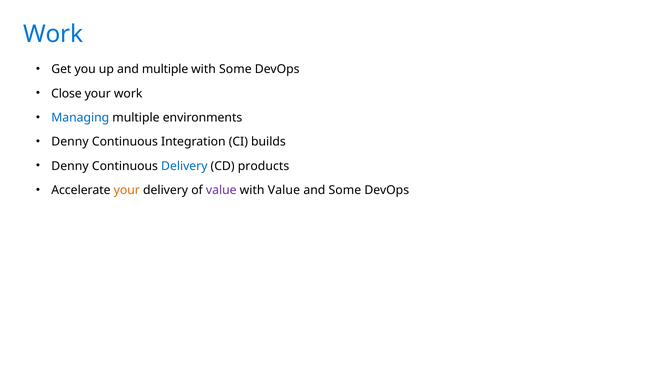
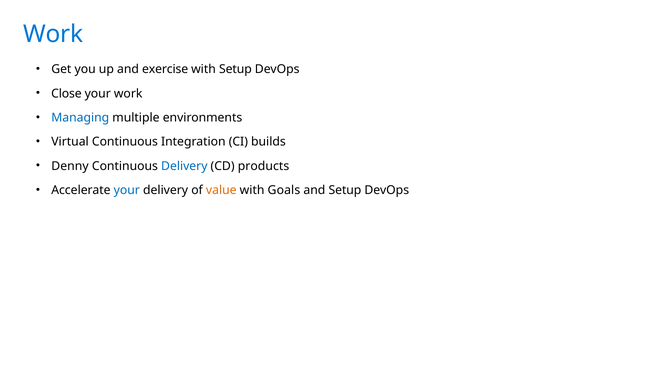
and multiple: multiple -> exercise (165, 69)
with Some: Some -> Setup (235, 69)
Denny: Denny -> Virtual (70, 142)
your colour: orange -> blue (127, 190)
value colour: purple -> orange (221, 190)
with Value: Value -> Goals (284, 190)
and Some: Some -> Setup (345, 190)
